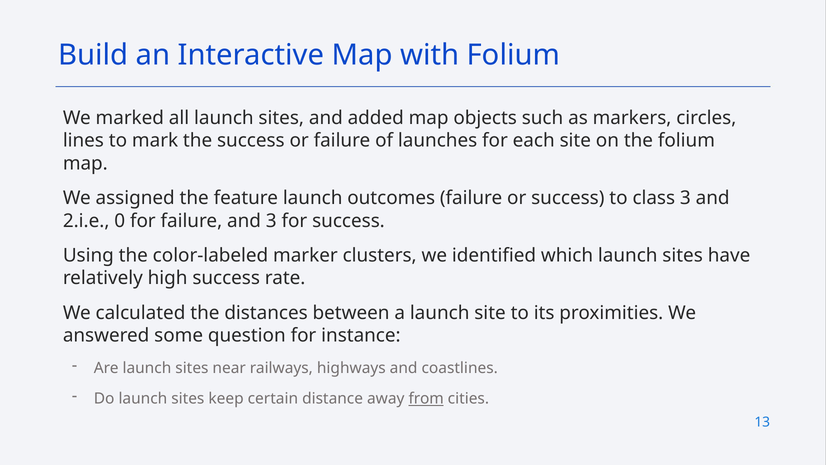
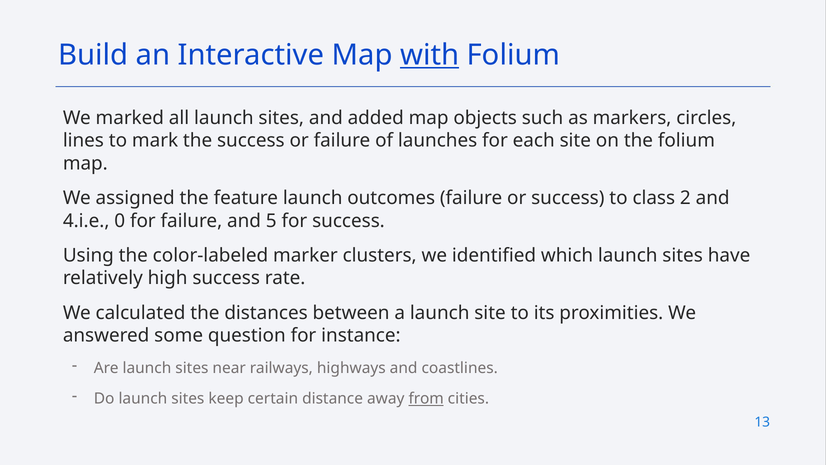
with underline: none -> present (430, 55)
class 3: 3 -> 2 (685, 198)
2.i.e: 2.i.e -> 4.i.e (86, 221)
and 3: 3 -> 5 (271, 221)
